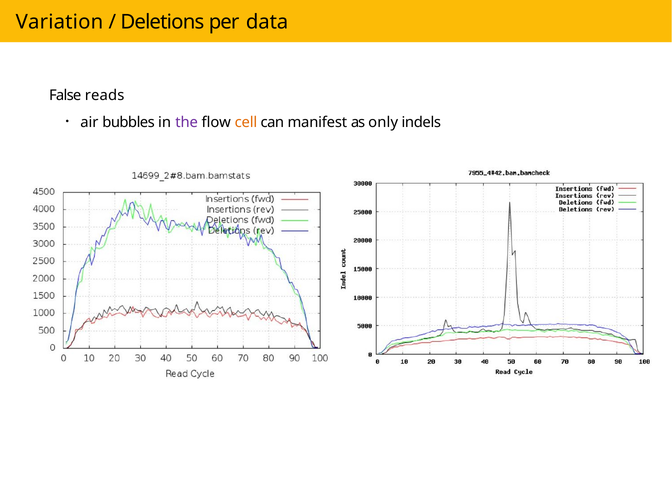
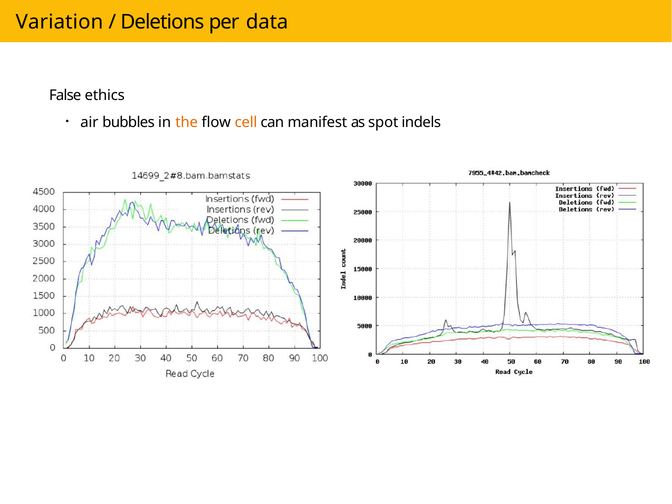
reads: reads -> ethics (105, 96)
the colour: purple -> orange (187, 122)
only: only -> spot (383, 122)
